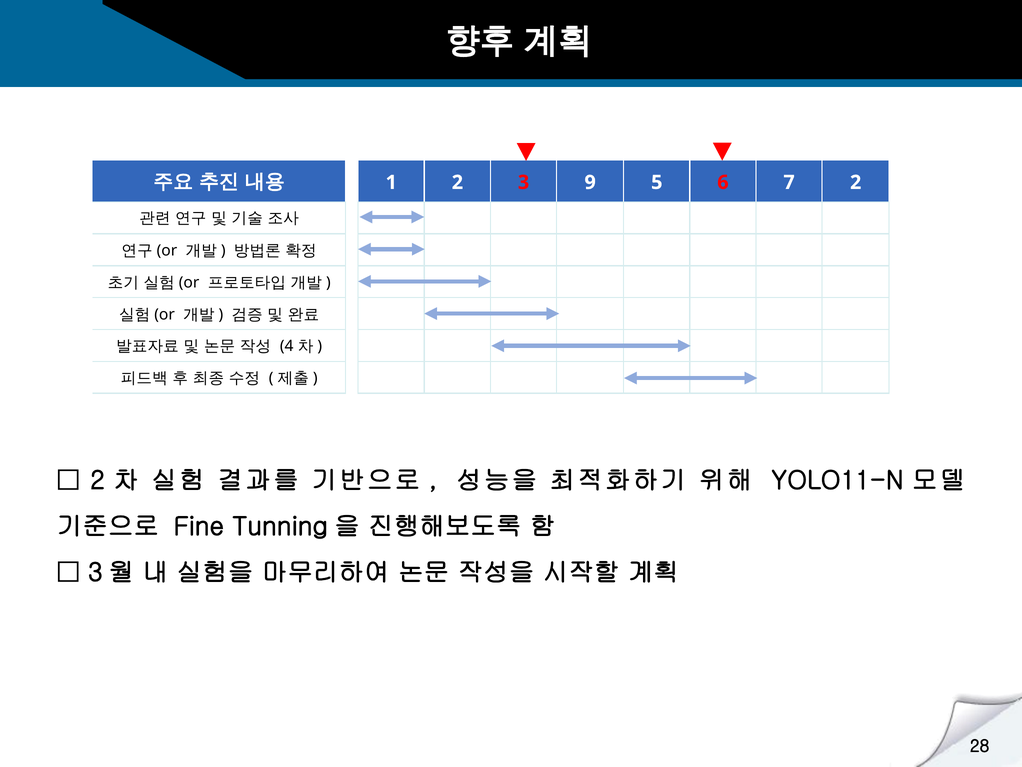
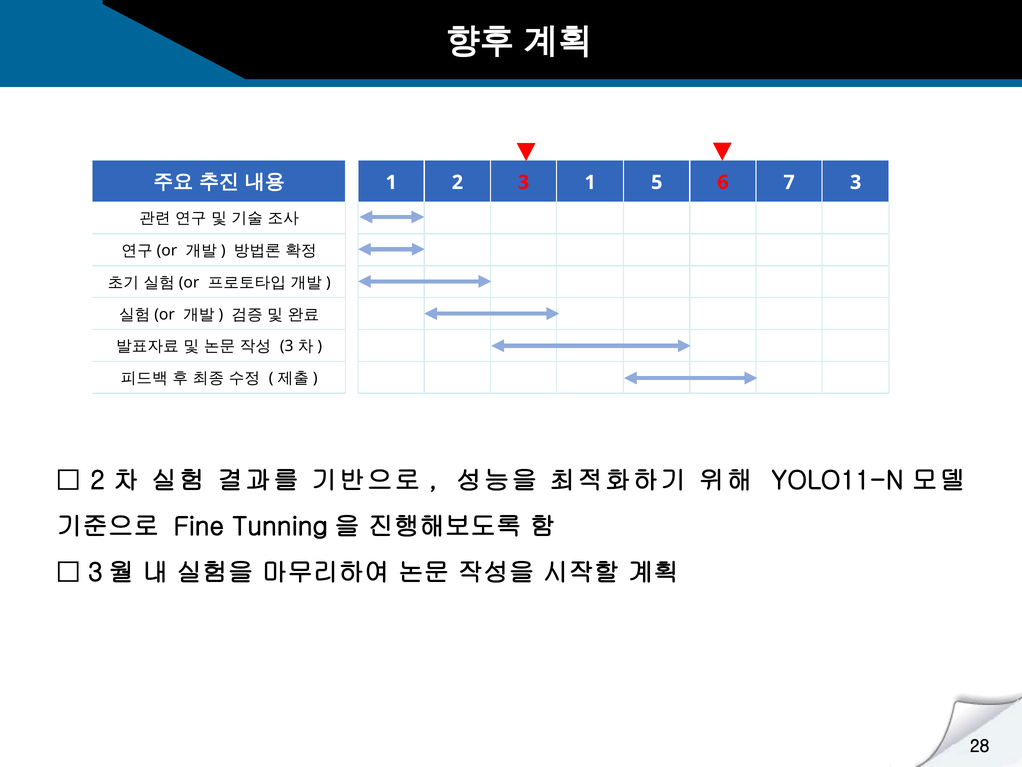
3 9: 9 -> 1 (590, 182)
7 2: 2 -> 3 (856, 182)
4: 4 -> 3 (287, 346)
